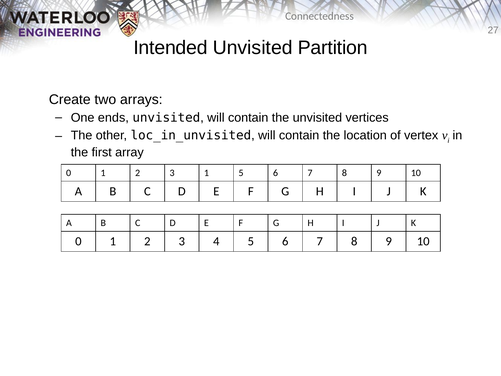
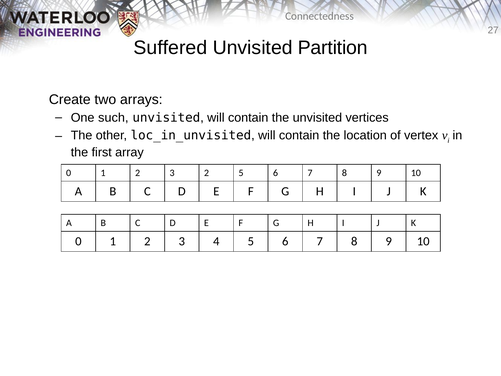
Intended: Intended -> Suffered (170, 48)
ends: ends -> such (113, 118)
3 1: 1 -> 2 (207, 173)
